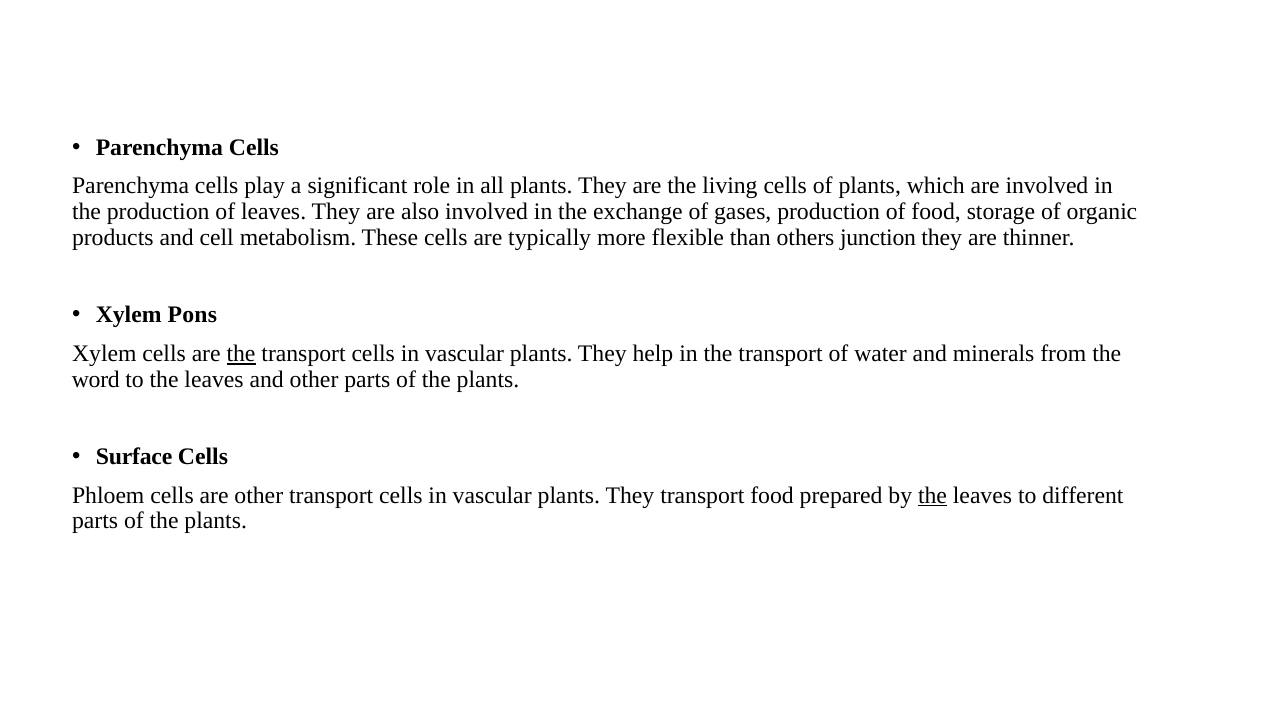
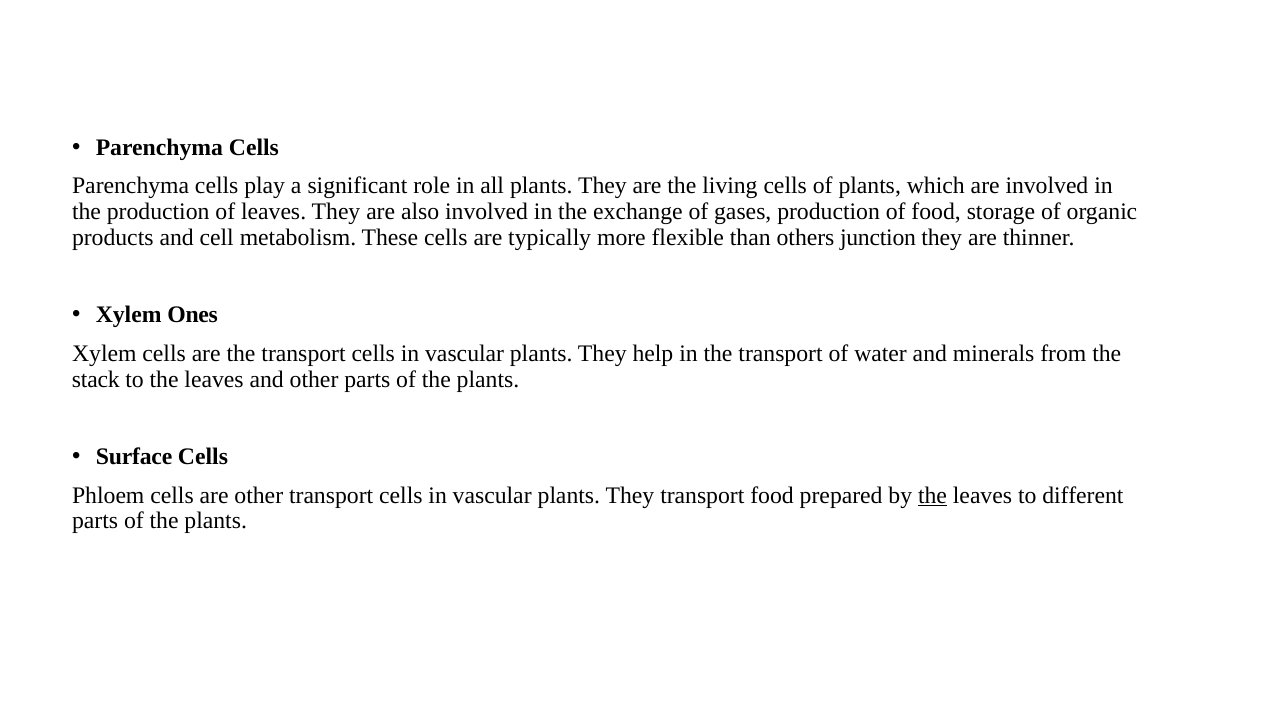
Pons: Pons -> Ones (193, 315)
the underline: present -> none (241, 354)
word: word -> stack (96, 380)
